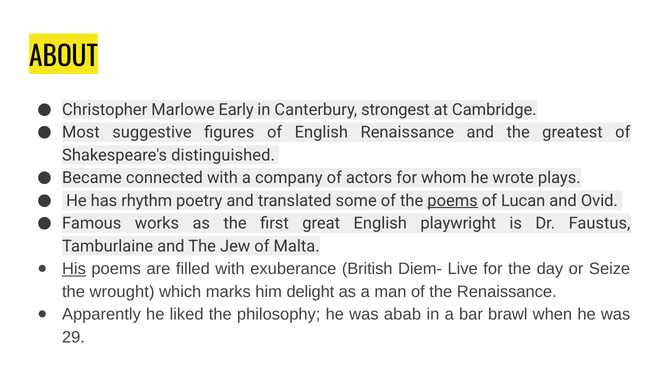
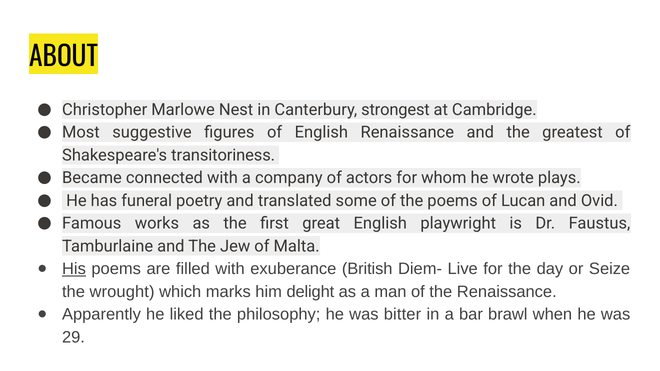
Early: Early -> Nest (236, 110)
distinguished: distinguished -> transitoriness (223, 155)
rhythm: rhythm -> funeral (147, 201)
poems underline: present -> none (453, 201)
abab: abab -> bitter (402, 315)
